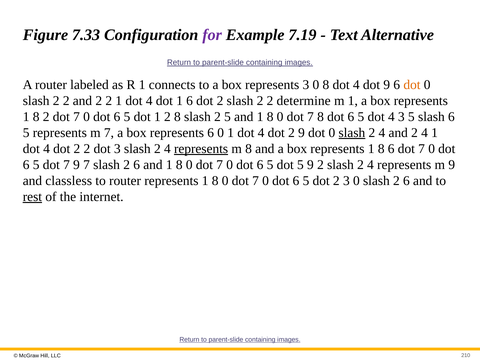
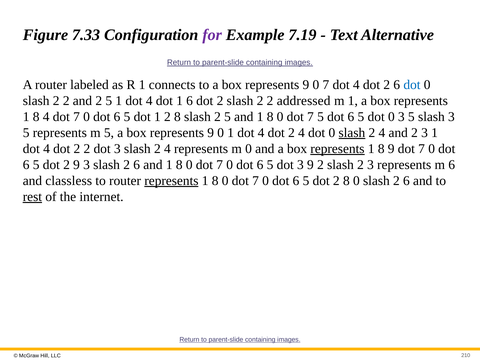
3: 3 -> 9 (306, 85)
0 8: 8 -> 7 (326, 85)
9: 9 -> 2 (387, 85)
dot colour: orange -> blue (412, 85)
and 2 2: 2 -> 5 (109, 101)
determine: determine -> addressed (304, 101)
8 2: 2 -> 4 (46, 117)
7 8: 8 -> 5 (321, 117)
5 dot 4: 4 -> 0 (391, 117)
slash 6: 6 -> 3 (451, 117)
m 7: 7 -> 5 (109, 133)
6: 6 -> 9 (211, 133)
dot 2 9: 9 -> 4 (301, 133)
and 2 4: 4 -> 3 (425, 133)
represents underline: present -> none (201, 149)
m 8: 8 -> 0 (249, 149)
represents underline: none -> present (337, 149)
8 6: 6 -> 9 (391, 149)
7: 7 -> 2 (67, 165)
9 7: 7 -> 3 (87, 165)
5 dot 5: 5 -> 3 (300, 165)
2 slash 2 4: 4 -> 3 (370, 165)
m 9: 9 -> 6 (452, 165)
represents underline: none -> present (171, 181)
dot 2 3: 3 -> 8 (346, 181)
